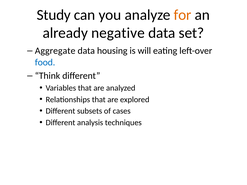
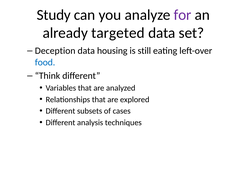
for colour: orange -> purple (183, 15)
negative: negative -> targeted (118, 33)
Aggregate: Aggregate -> Deception (55, 51)
will: will -> still (144, 51)
